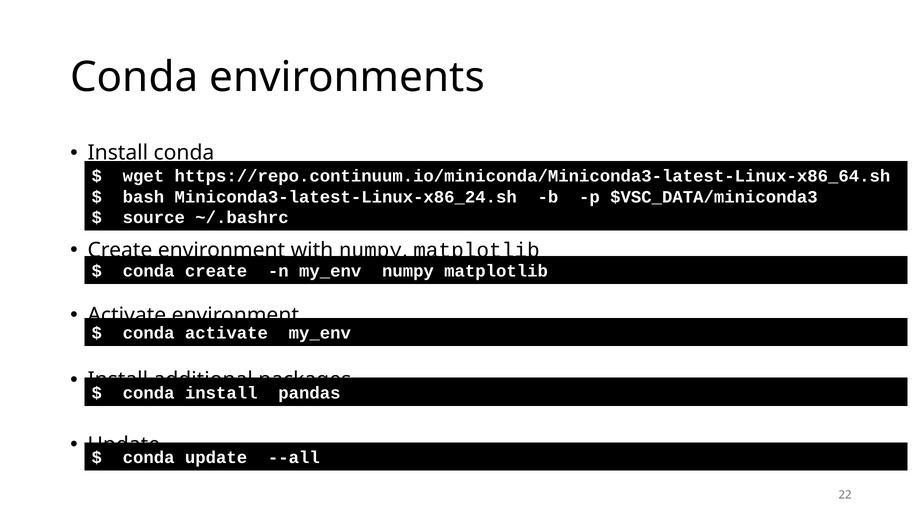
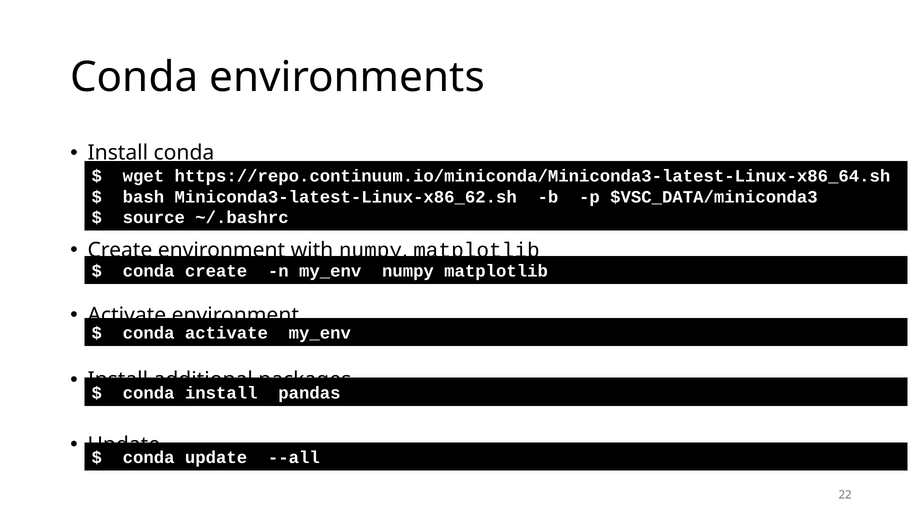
Miniconda3-latest-Linux-x86_24.sh: Miniconda3-latest-Linux-x86_24.sh -> Miniconda3-latest-Linux-x86_62.sh (346, 197)
